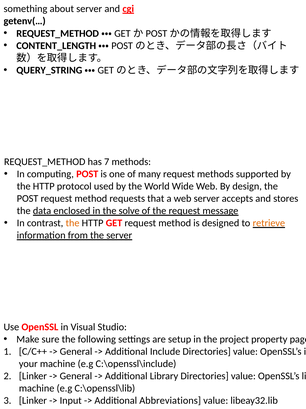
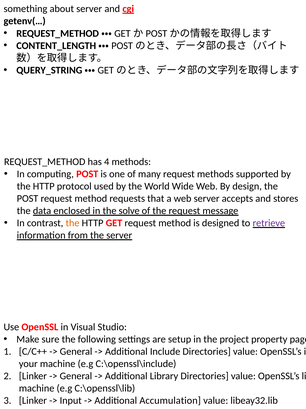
7: 7 -> 4 (107, 161)
retrieve colour: orange -> purple (269, 223)
Abbreviations: Abbreviations -> Accumulation (170, 400)
